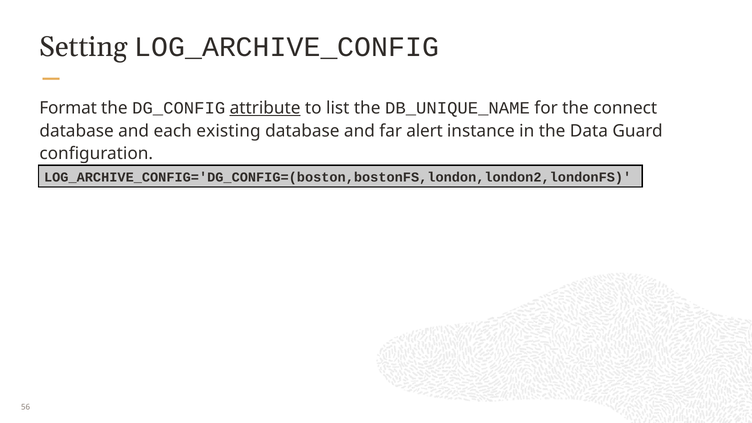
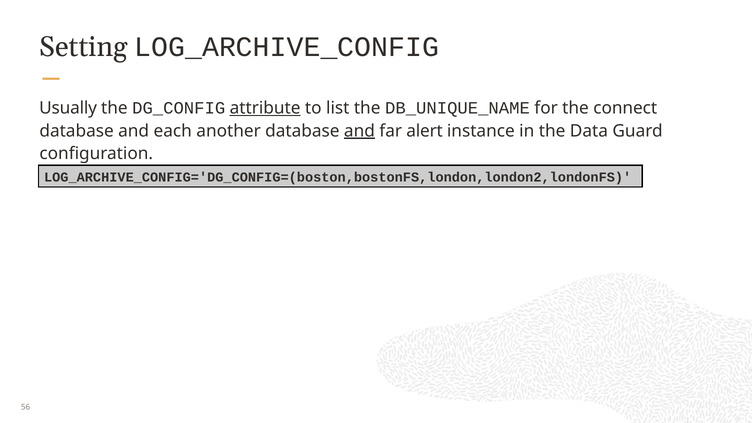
Format: Format -> Usually (68, 108)
existing: existing -> another (229, 131)
and underline: none -> present (359, 131)
